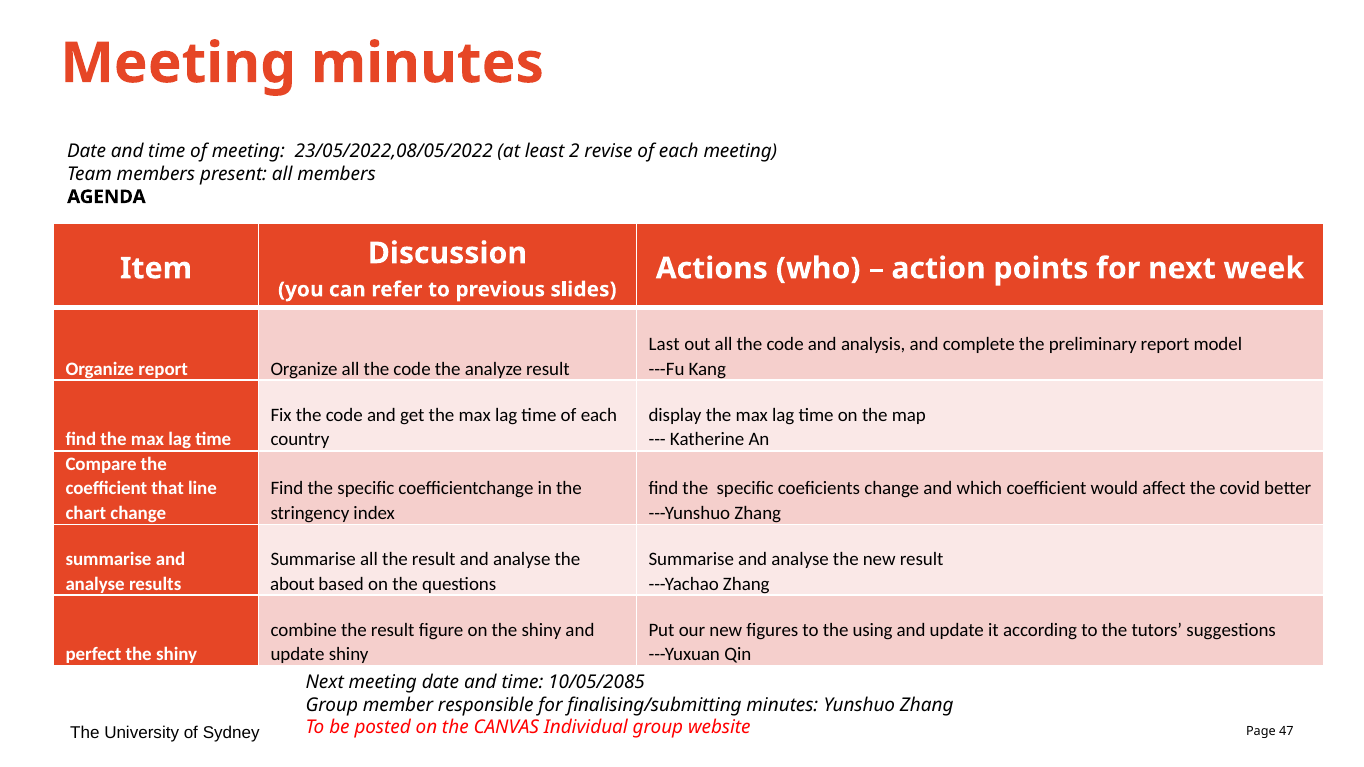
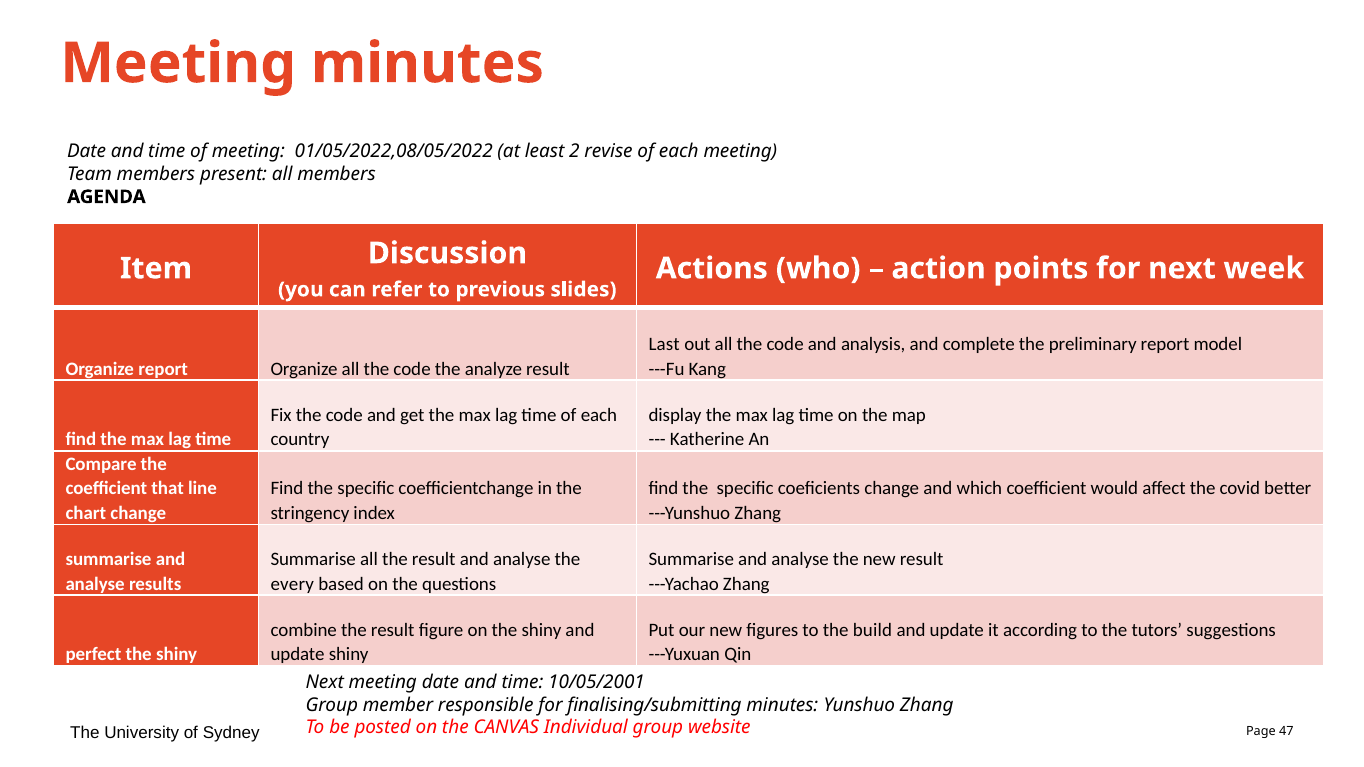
23/05/2022,08/05/2022: 23/05/2022,08/05/2022 -> 01/05/2022,08/05/2022 (394, 151)
about: about -> every (292, 584)
using: using -> build (872, 630)
10/05/2085: 10/05/2085 -> 10/05/2001 (597, 682)
